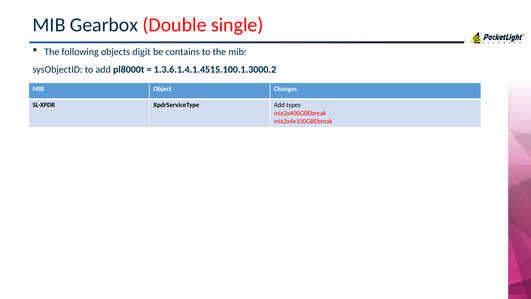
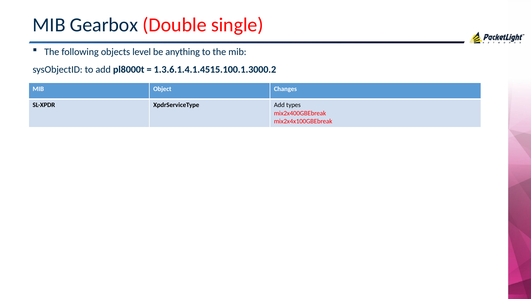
digit: digit -> level (142, 52)
contains: contains -> anything (183, 52)
